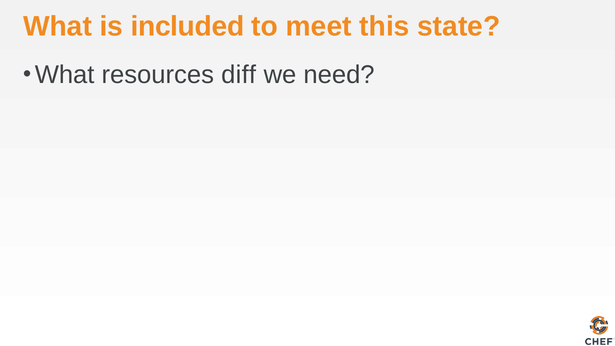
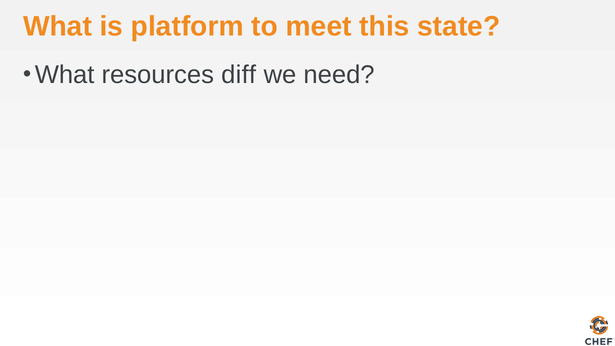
included: included -> platform (187, 27)
